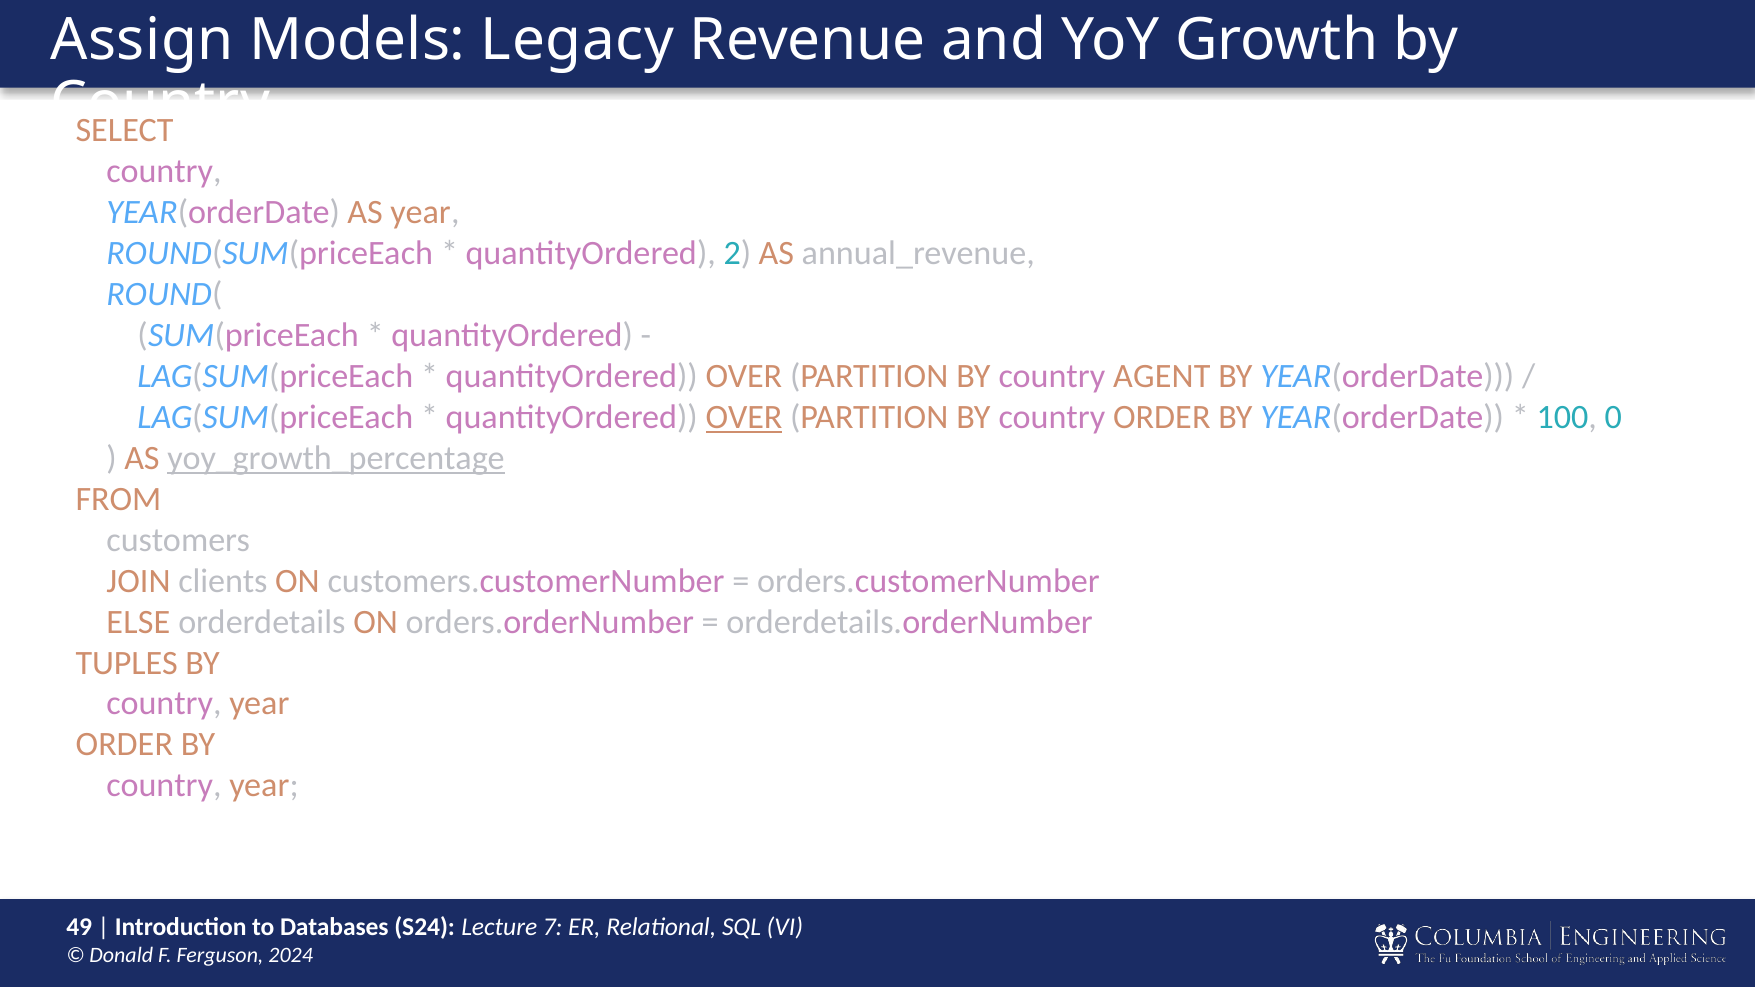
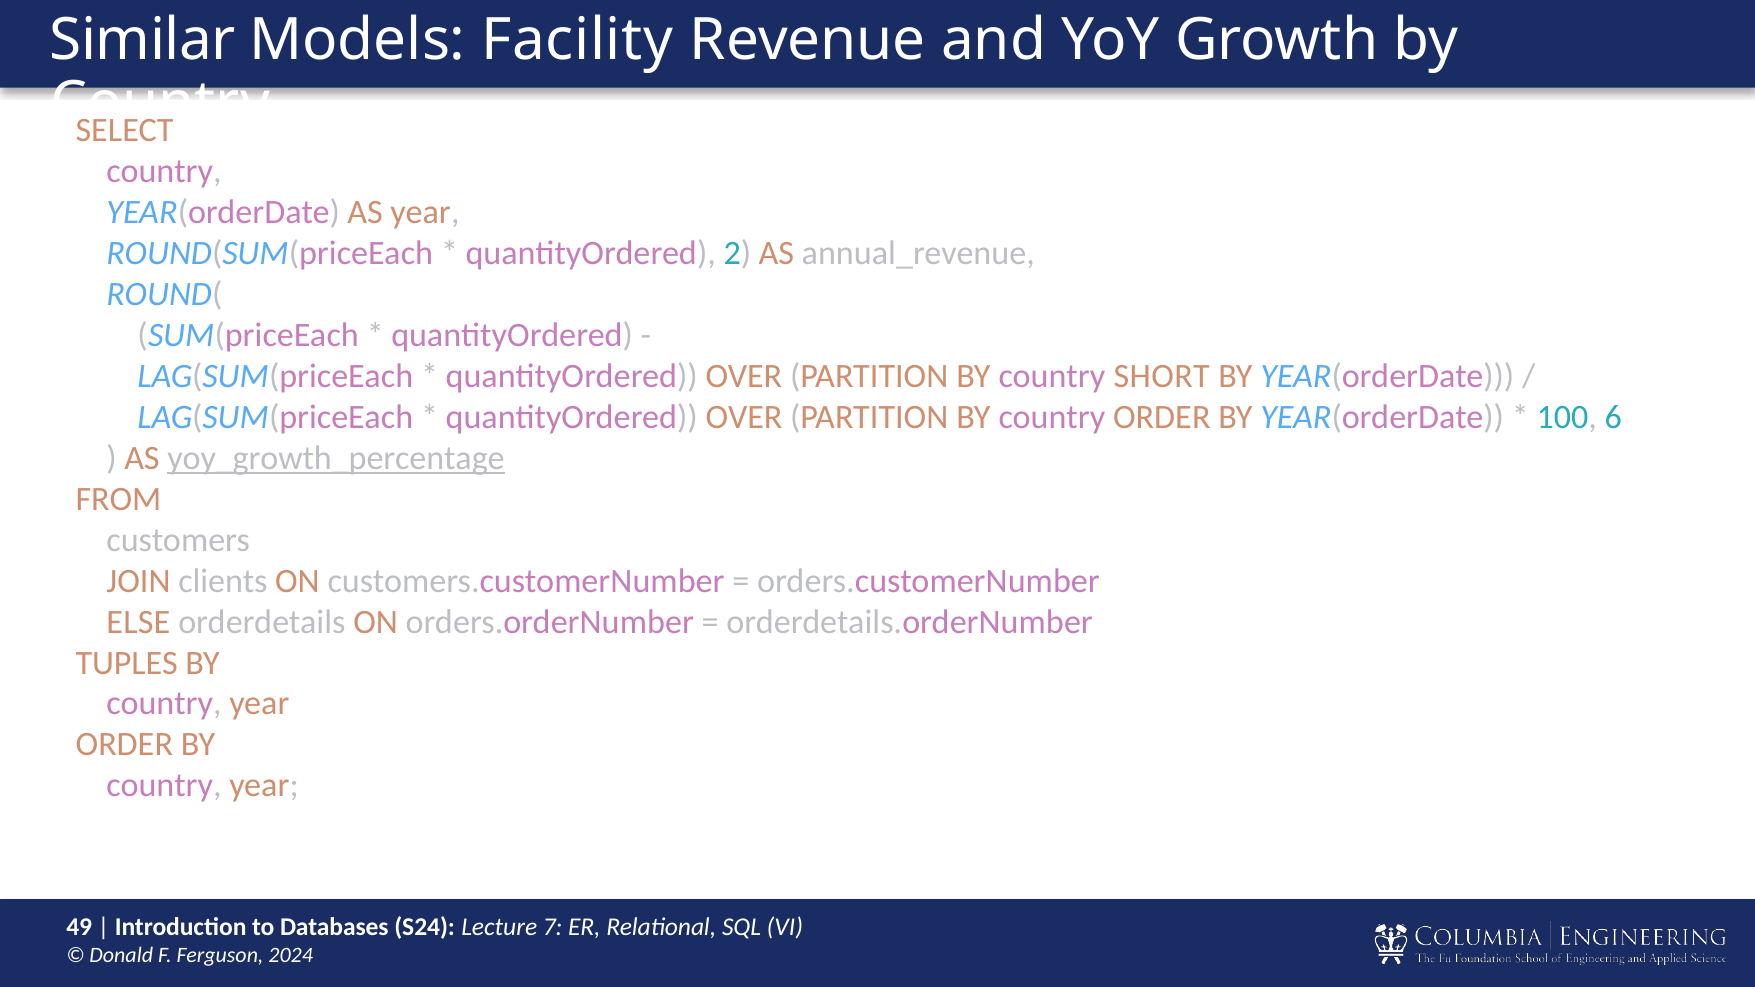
Assign: Assign -> Similar (143, 40)
Legacy: Legacy -> Facility (577, 40)
AGENT: AGENT -> SHORT (1162, 376)
OVER underline: present -> none (744, 417)
0: 0 -> 6 (1613, 417)
